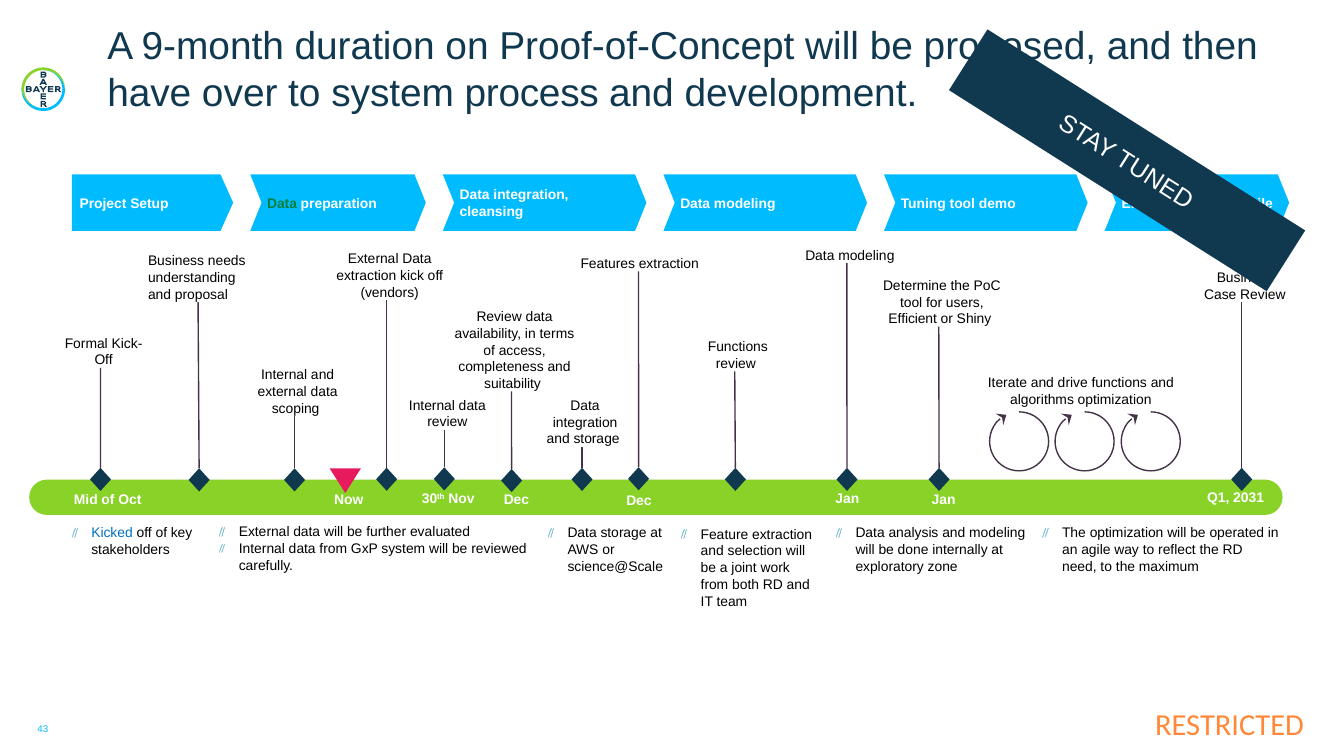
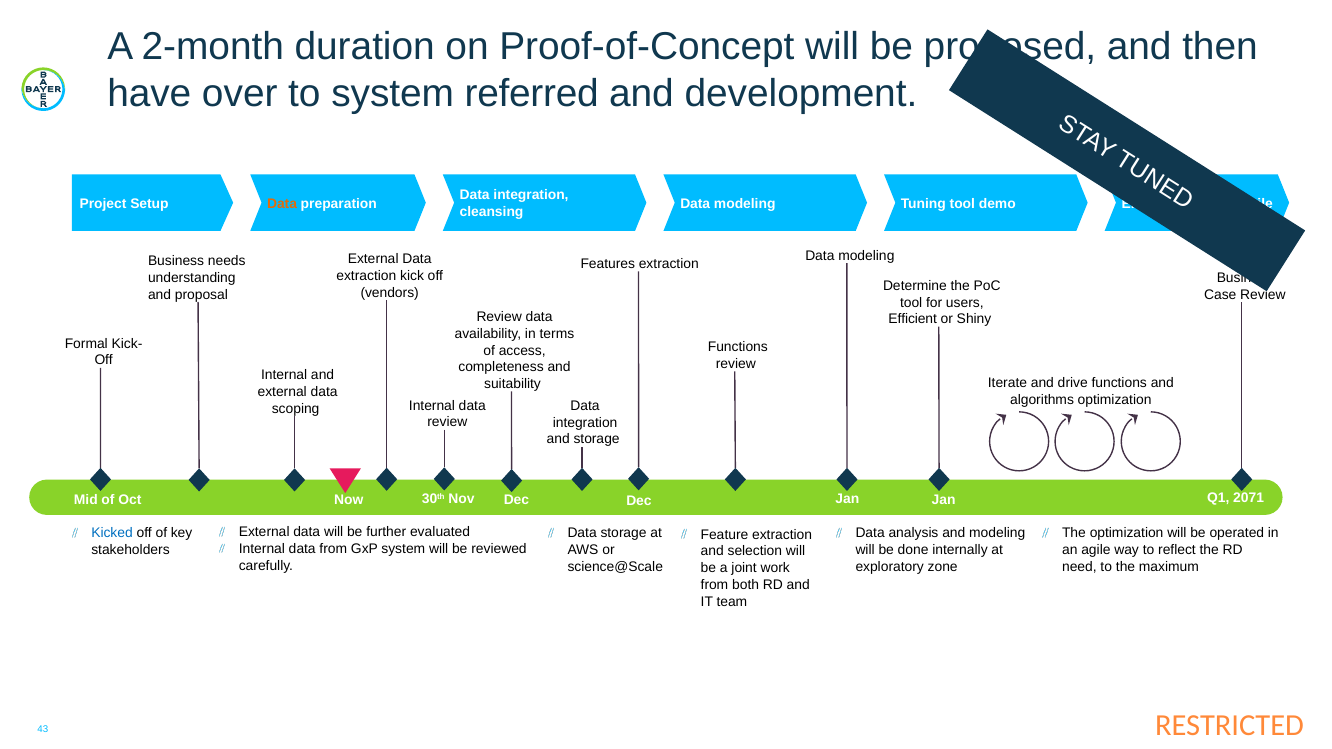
9-month: 9-month -> 2-month (213, 47)
process: process -> referred (532, 94)
Data colour: green -> orange (282, 204)
2031: 2031 -> 2071 (1249, 498)
